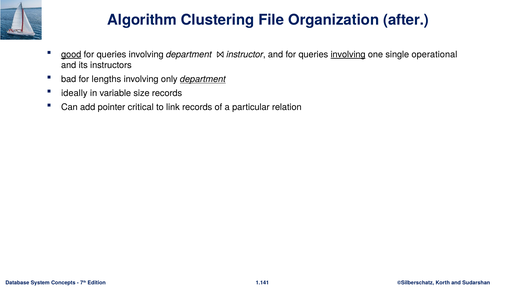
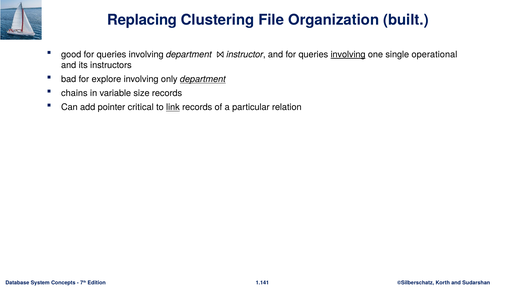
Algorithm: Algorithm -> Replacing (142, 20)
after: after -> built (406, 20)
good underline: present -> none (71, 54)
lengths: lengths -> explore (106, 79)
ideally: ideally -> chains (74, 93)
link underline: none -> present (173, 107)
